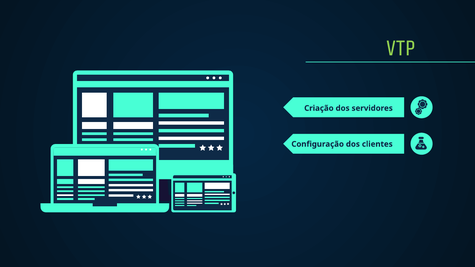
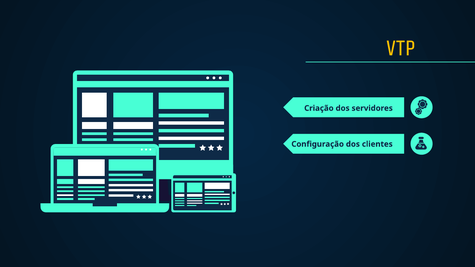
VTP colour: light green -> yellow (401, 49)
